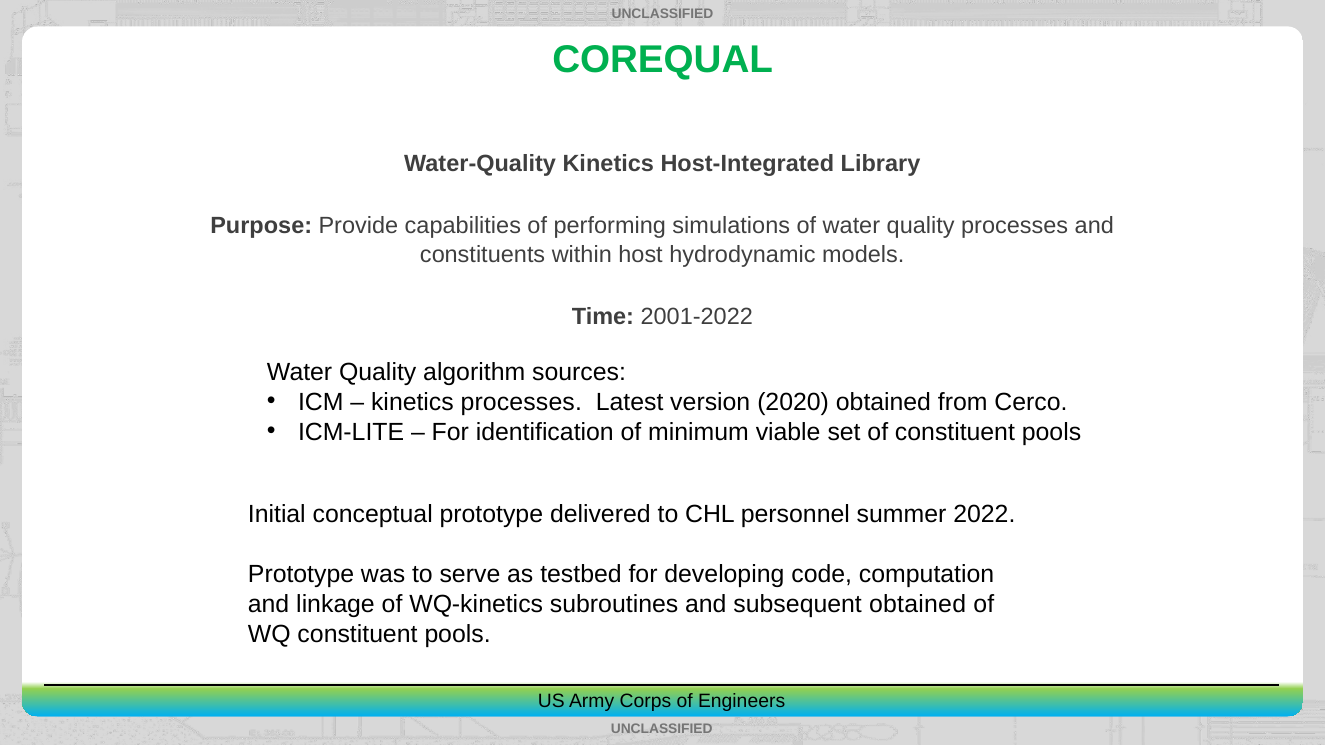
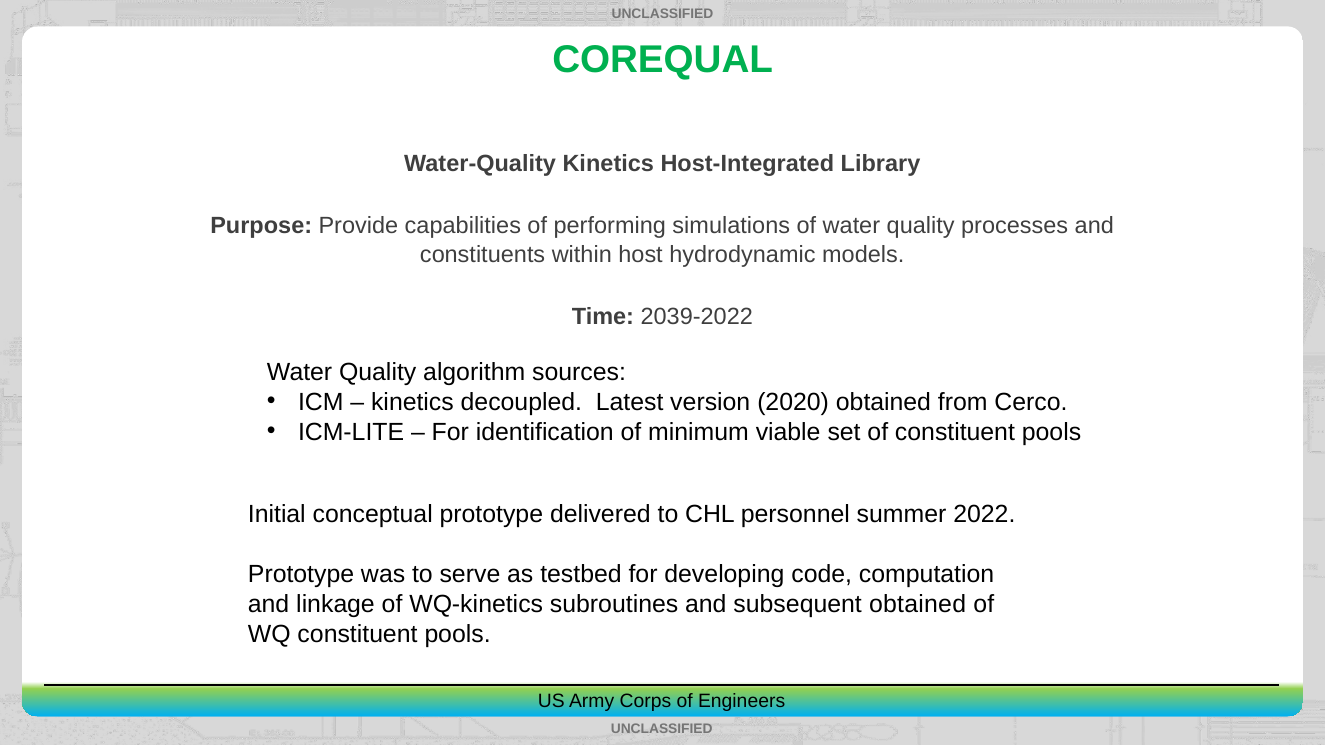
2001-2022: 2001-2022 -> 2039-2022 (697, 317)
kinetics processes: processes -> decoupled (521, 402)
